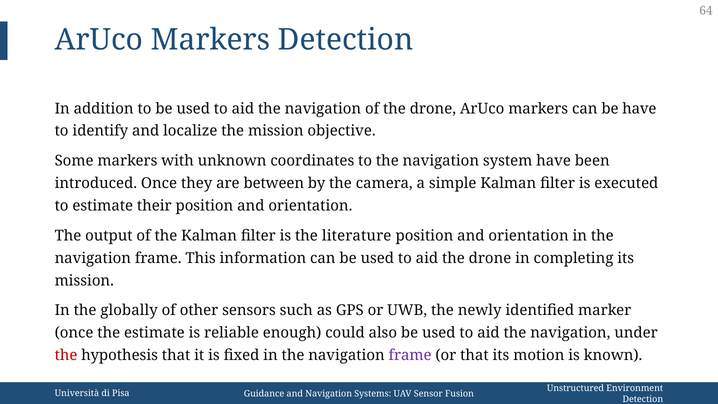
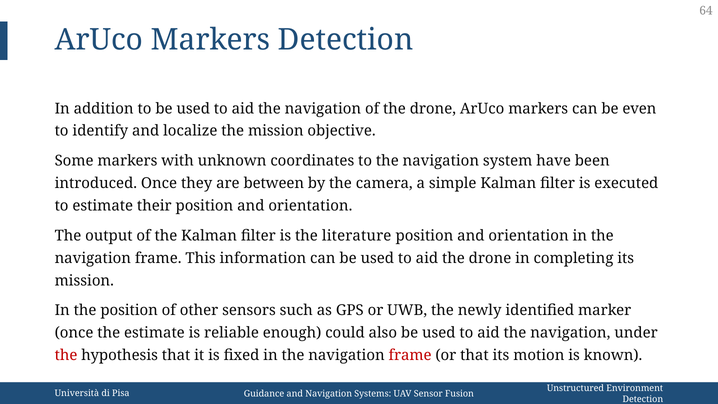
be have: have -> even (639, 109)
the globally: globally -> position (129, 310)
frame colour: purple -> red (410, 355)
